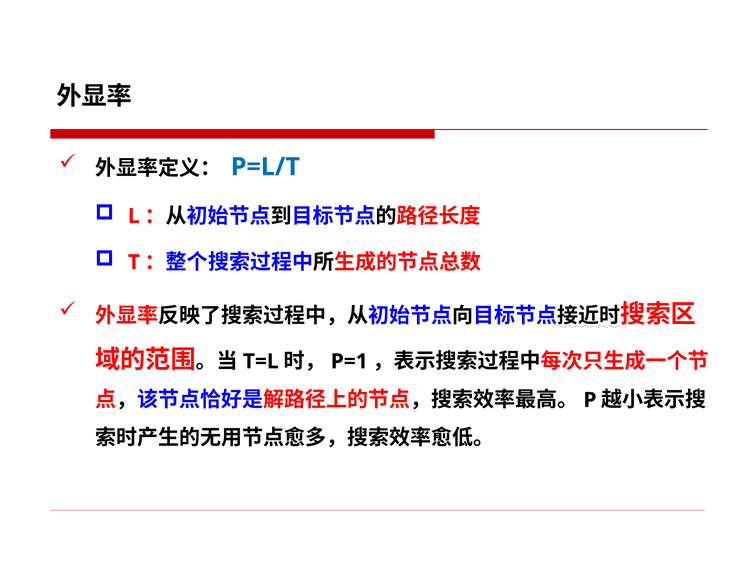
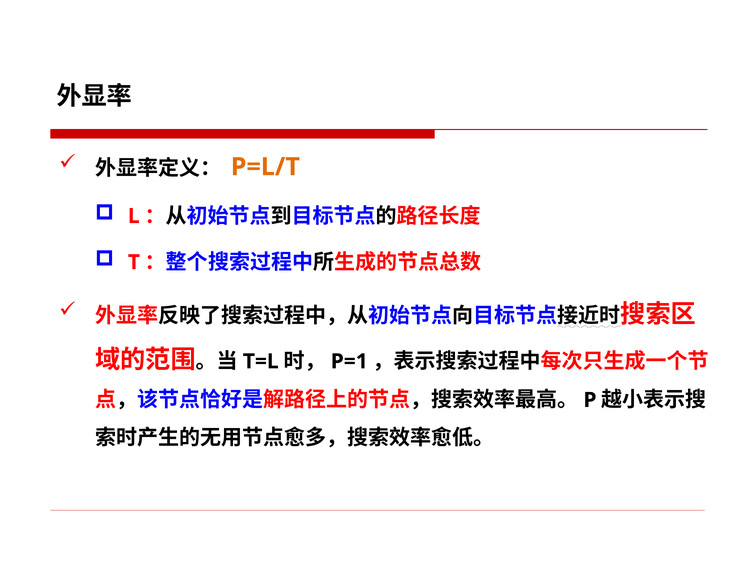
P=L/T colour: blue -> orange (265, 167)
